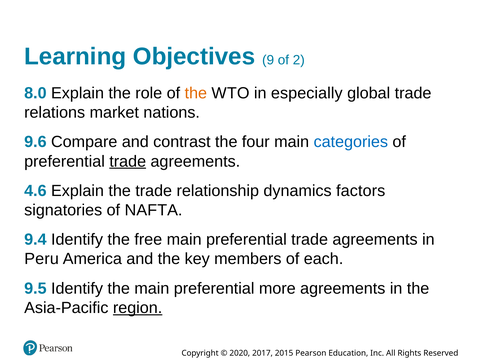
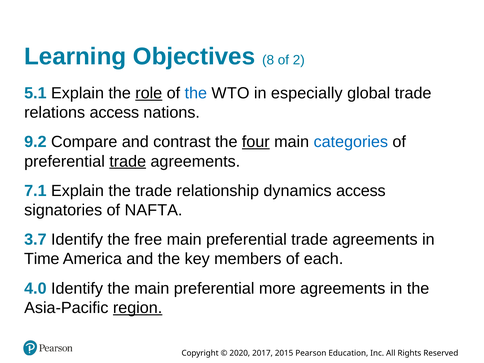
9: 9 -> 8 (268, 60)
8.0: 8.0 -> 5.1 (35, 93)
role underline: none -> present (149, 93)
the colour: orange -> blue (196, 93)
relations market: market -> access (114, 113)
9.6: 9.6 -> 9.2 (35, 142)
four underline: none -> present (256, 142)
4.6: 4.6 -> 7.1 (35, 191)
dynamics factors: factors -> access (361, 191)
9.4: 9.4 -> 3.7 (35, 240)
Peru: Peru -> Time (42, 259)
9.5: 9.5 -> 4.0 (35, 288)
